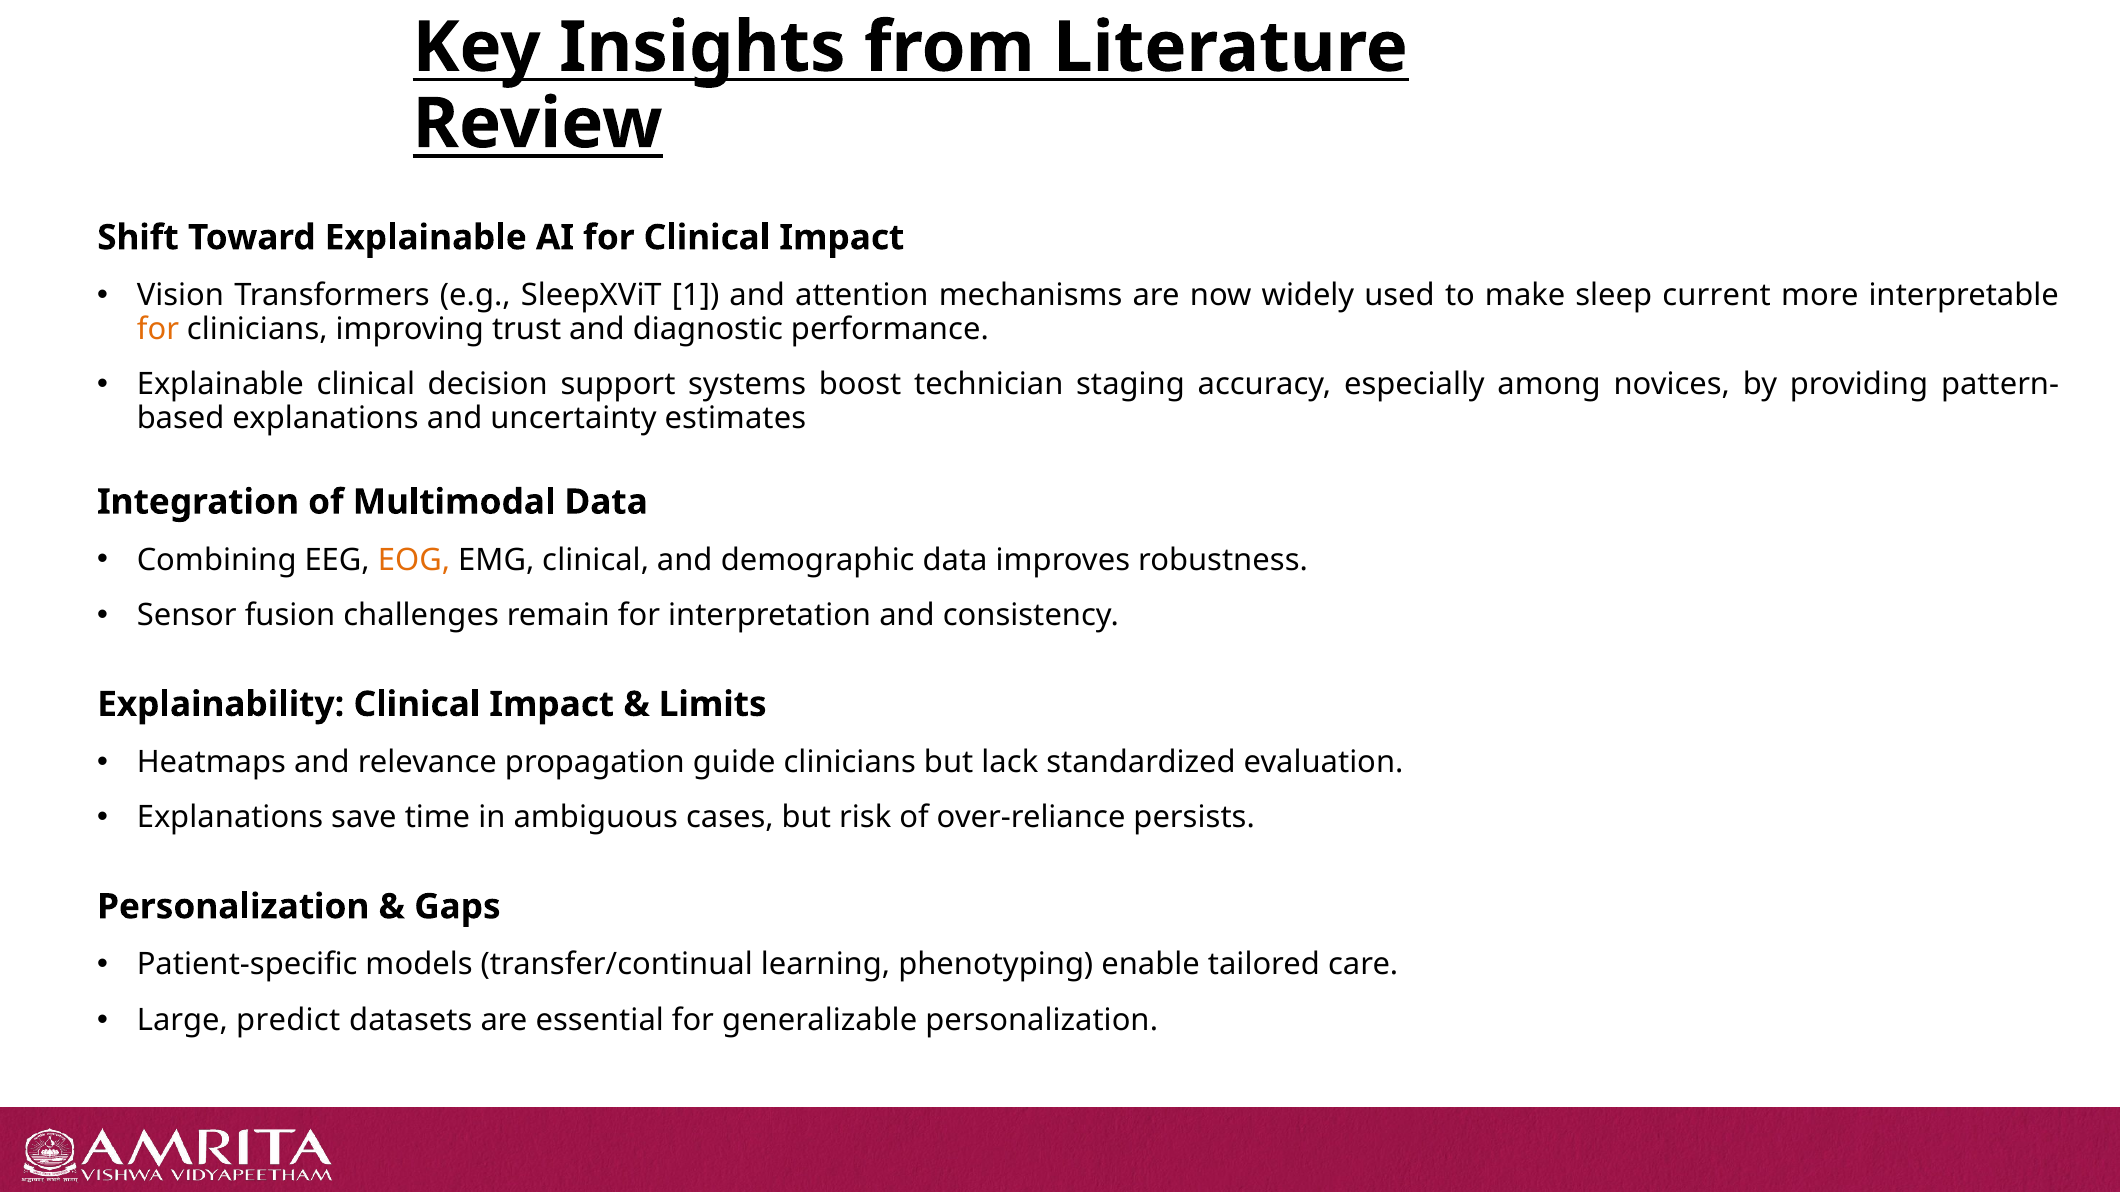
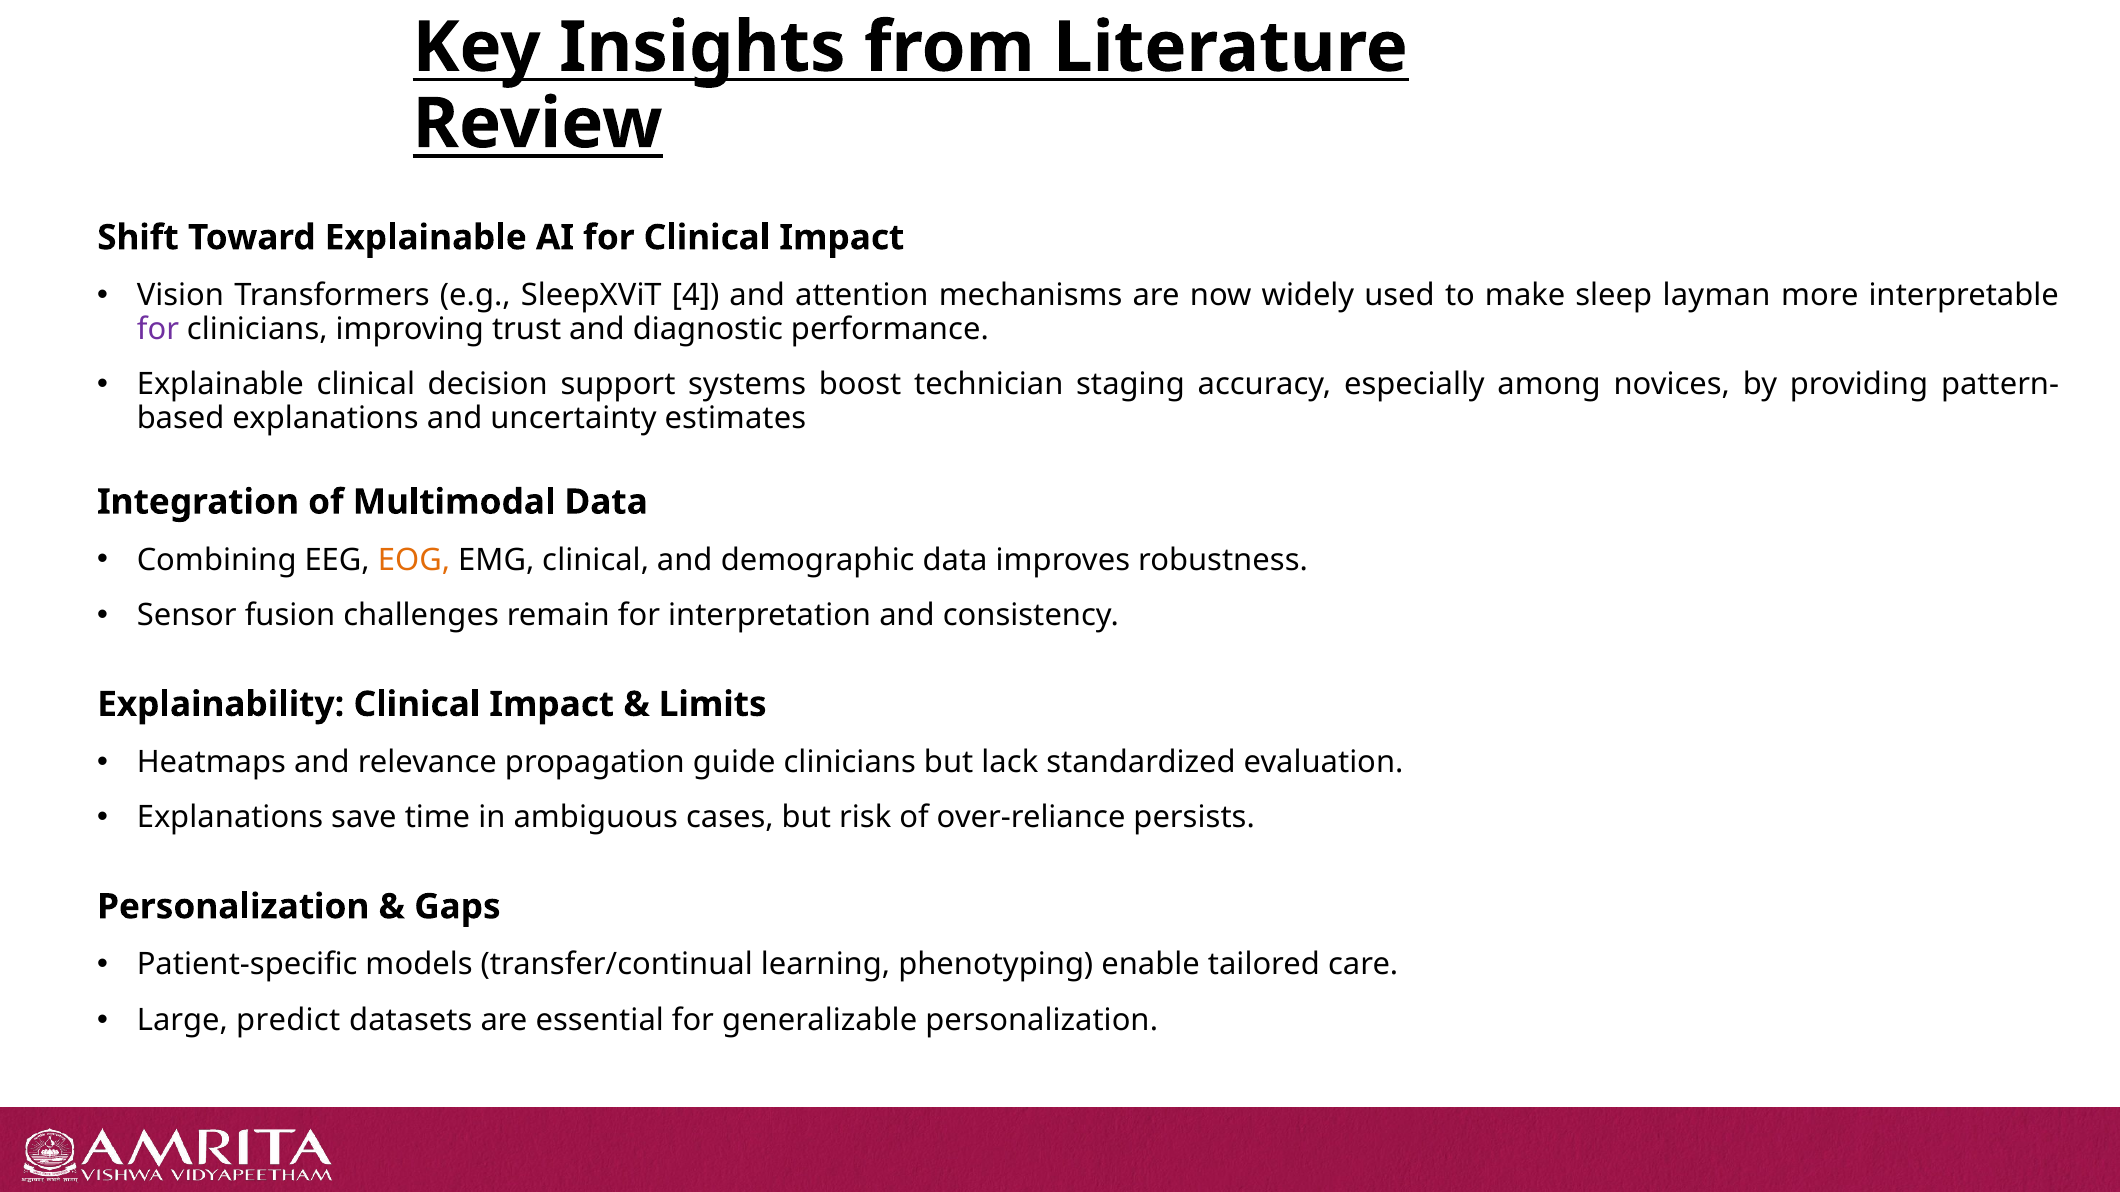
1: 1 -> 4 (696, 296)
current: current -> layman (1717, 296)
for colour: orange -> purple (158, 329)
